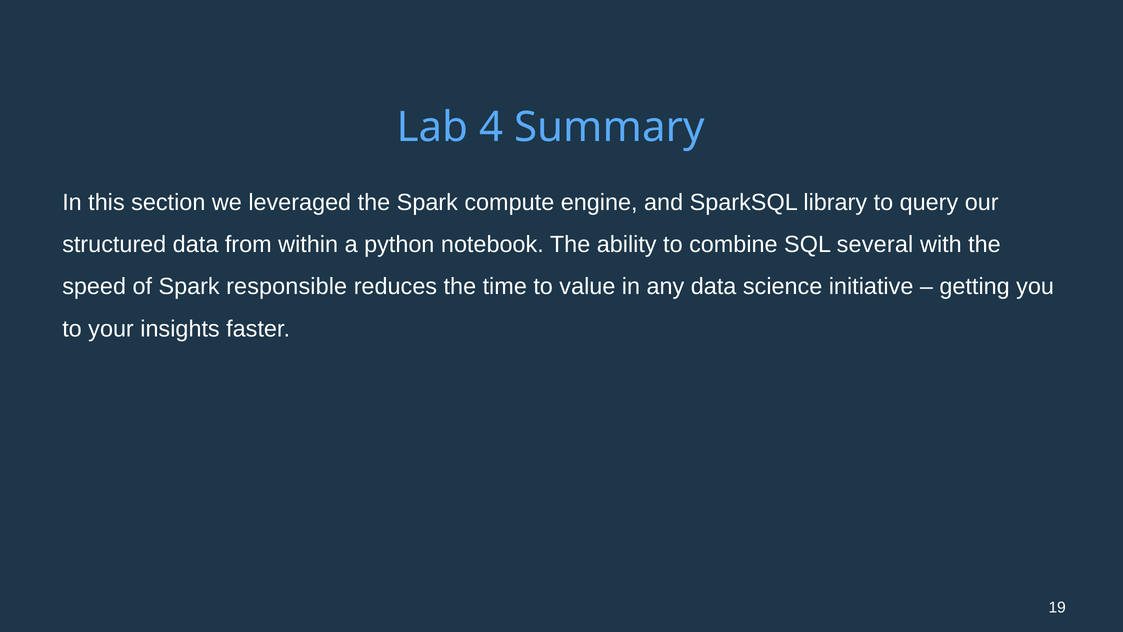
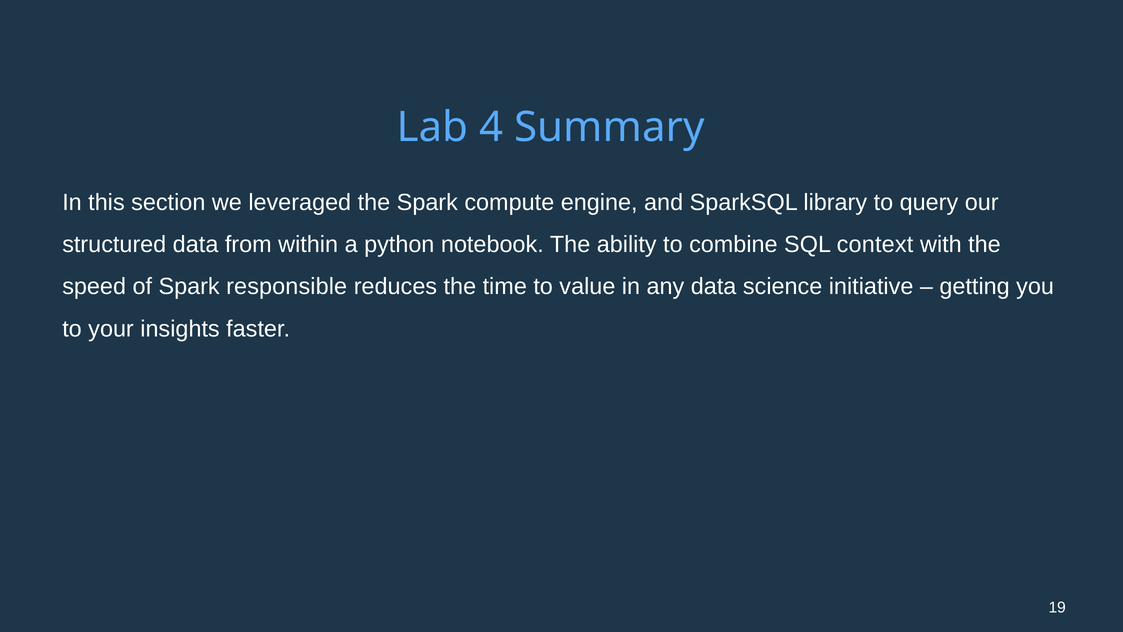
several: several -> context (875, 244)
